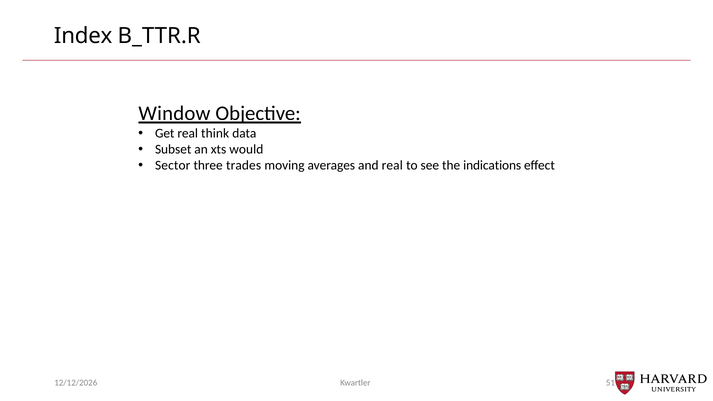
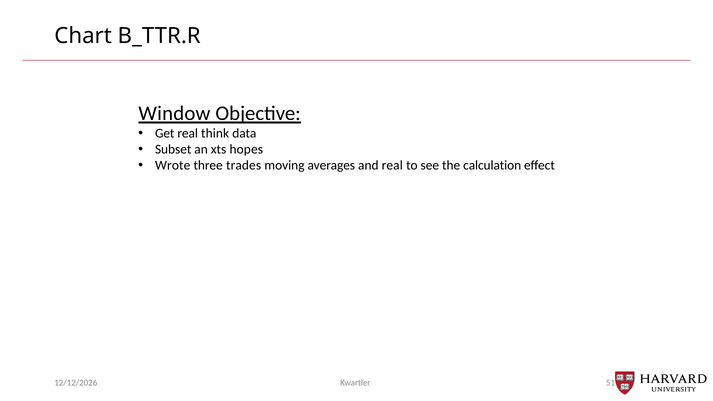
Index: Index -> Chart (83, 36)
would: would -> hopes (246, 150)
Sector: Sector -> Wrote (173, 166)
indications: indications -> calculation (492, 166)
